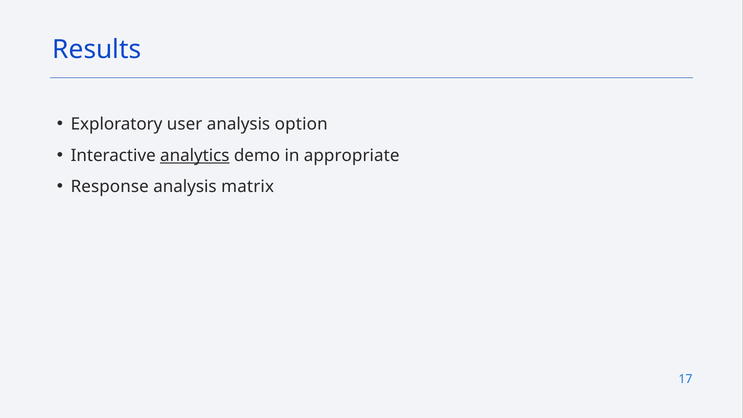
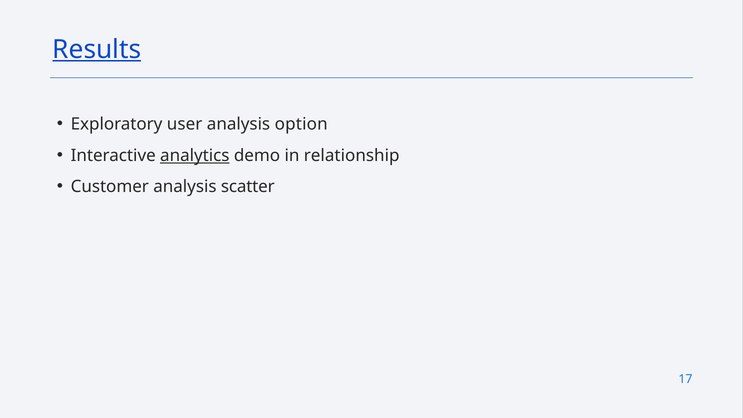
Results underline: none -> present (97, 50)
appropriate: appropriate -> relationship (352, 155)
Response: Response -> Customer (110, 187)
matrix: matrix -> scatter (248, 187)
